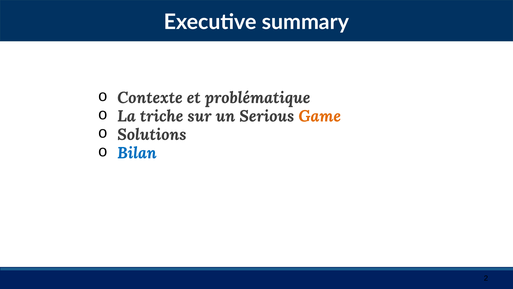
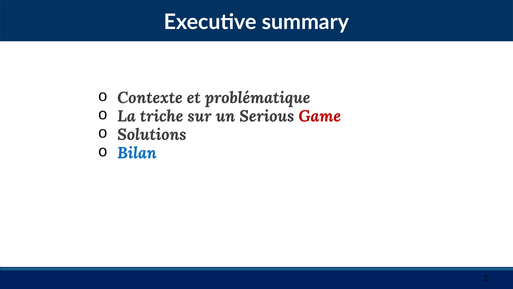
Game colour: orange -> red (320, 116)
